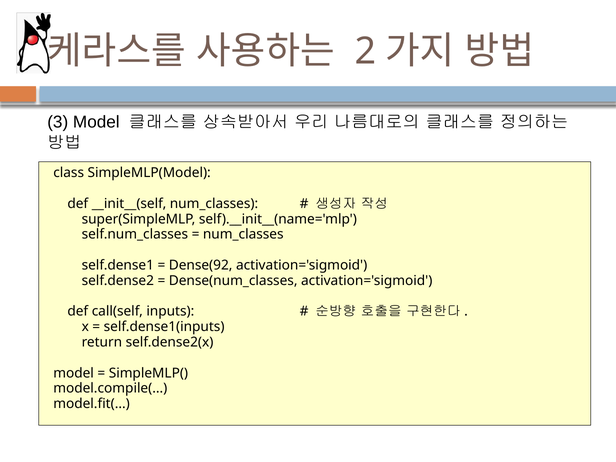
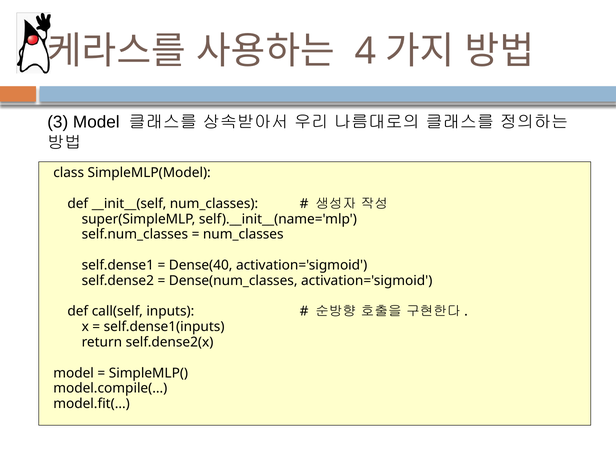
2: 2 -> 4 (365, 51)
Dense(92: Dense(92 -> Dense(40 (201, 265)
